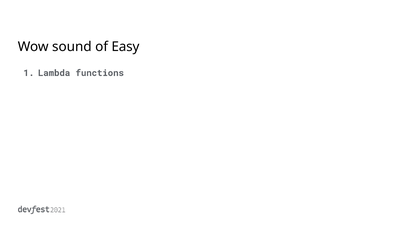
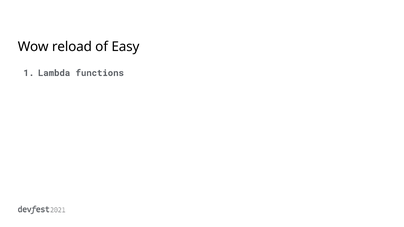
sound: sound -> reload (72, 47)
